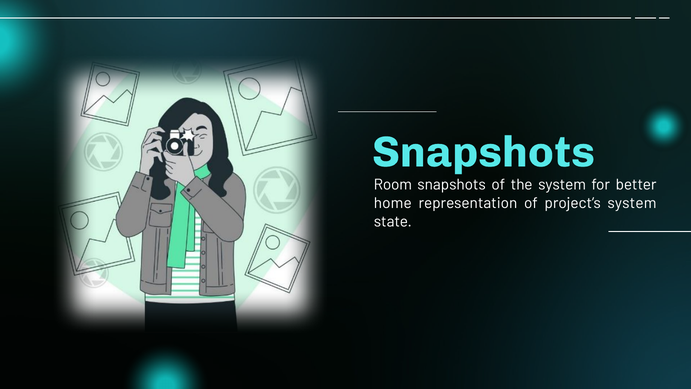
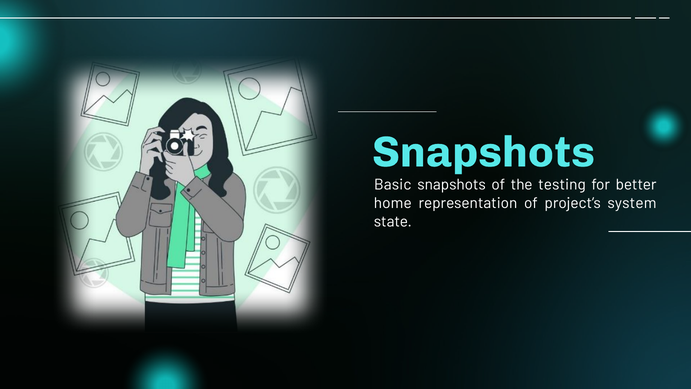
Room: Room -> Basic (393, 184)
the system: system -> testing (562, 184)
